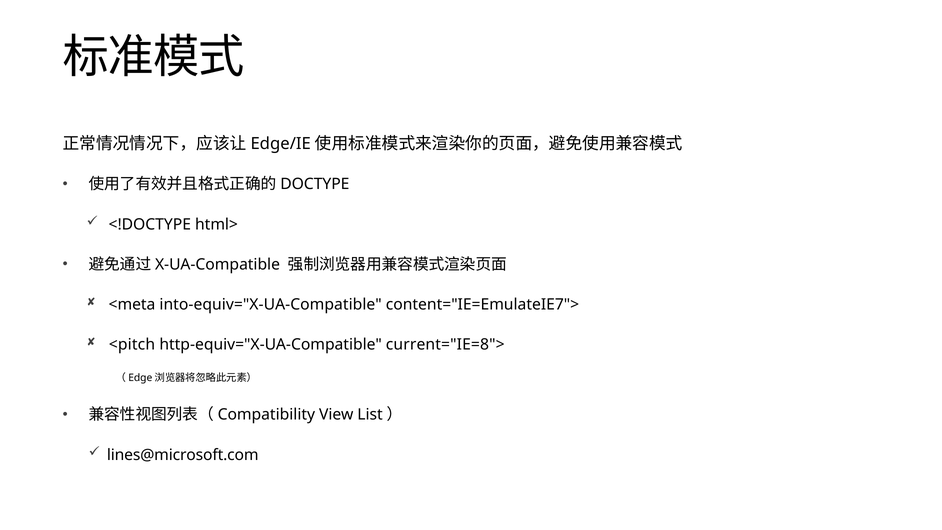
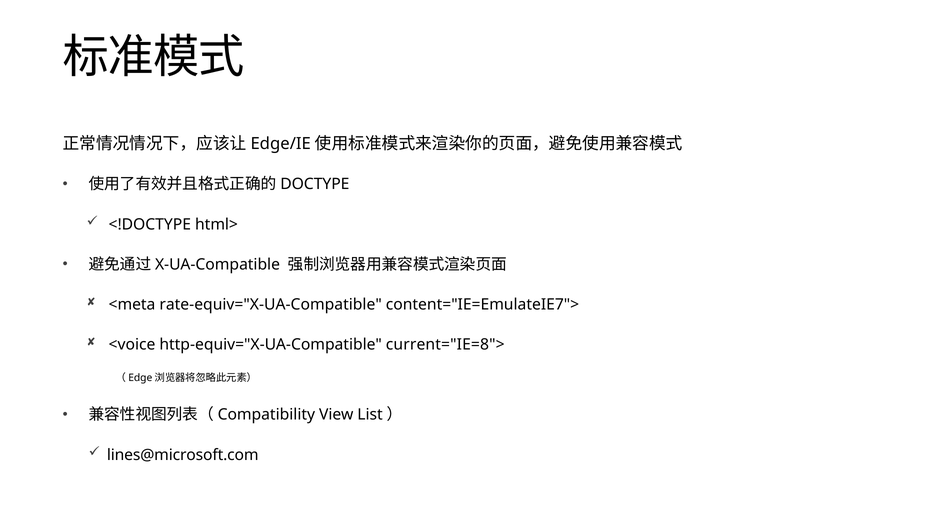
into-equiv="X-UA-Compatible: into-equiv="X-UA-Compatible -> rate-equiv="X-UA-Compatible (271, 304)
<pitch: <pitch -> <voice (132, 344)
